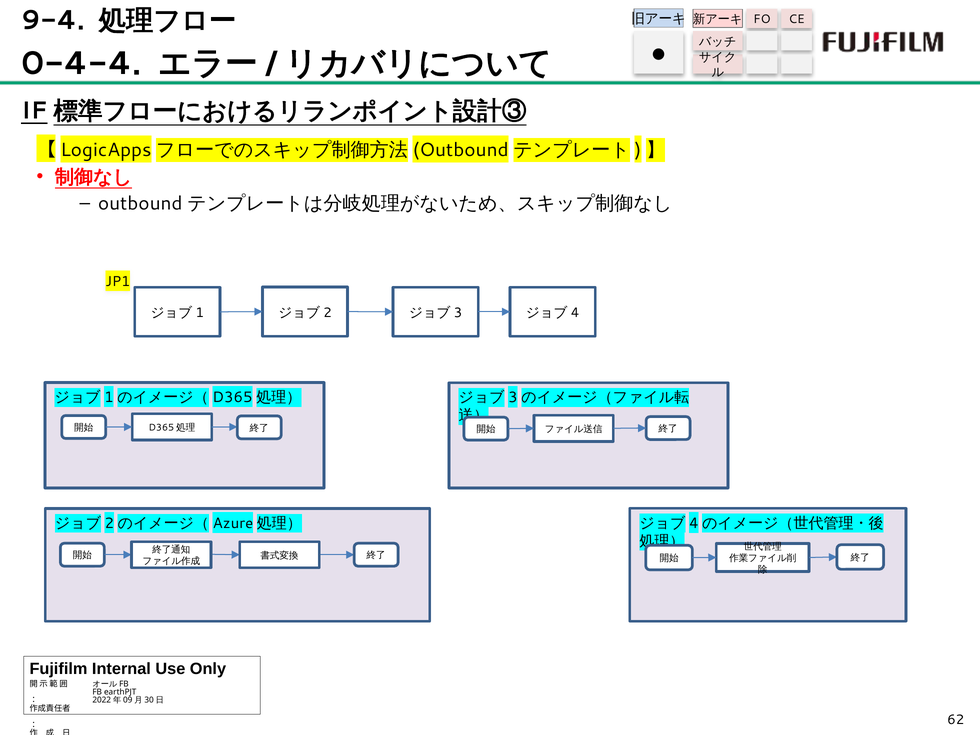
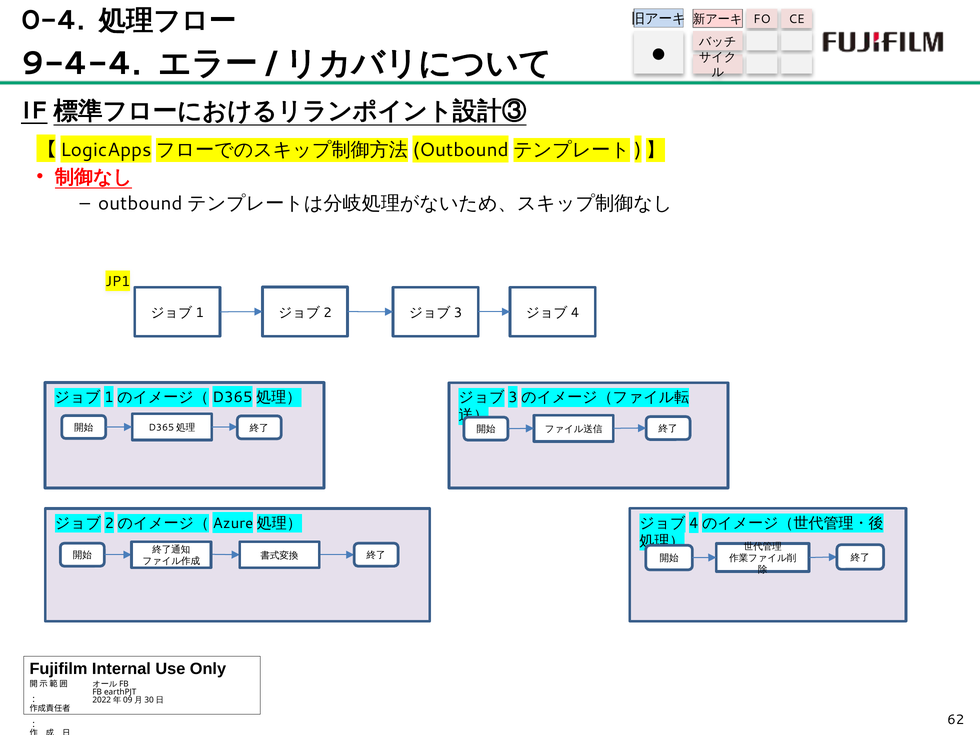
9-4: 9-4 -> 0-4 (53, 20)
0-4-4: 0-4-4 -> 9-4-4 (81, 63)
